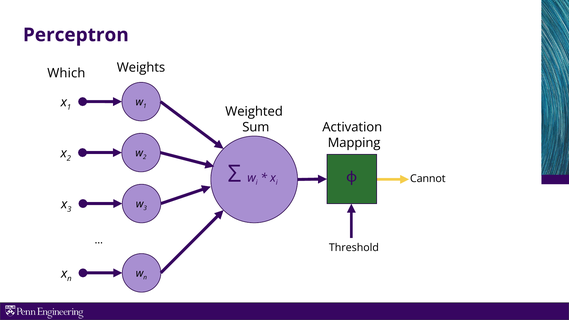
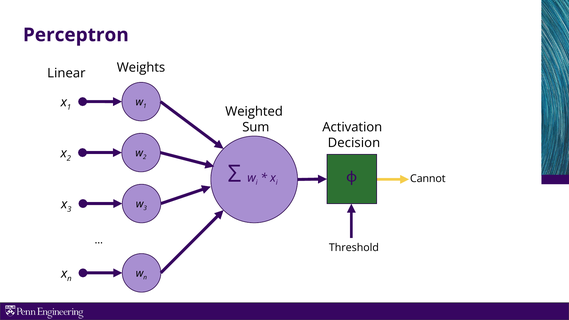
Which: Which -> Linear (66, 73)
Mapping: Mapping -> Decision (354, 143)
